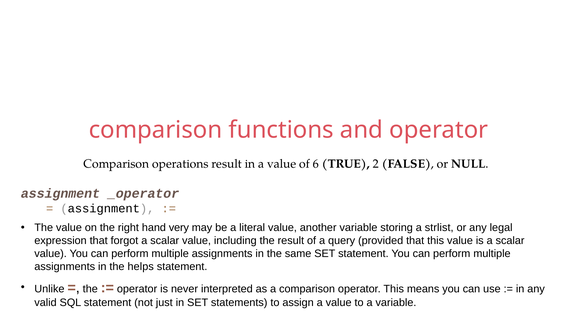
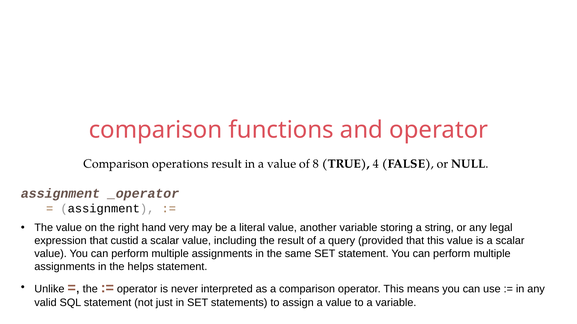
6: 6 -> 8 (316, 164)
2: 2 -> 4 (376, 164)
strlist: strlist -> string (439, 228)
forgot: forgot -> custid (125, 241)
